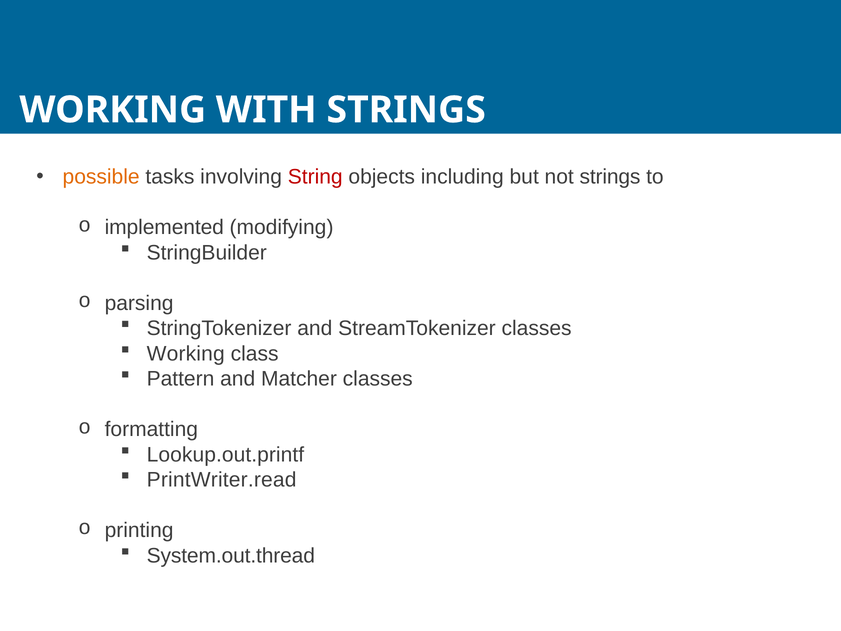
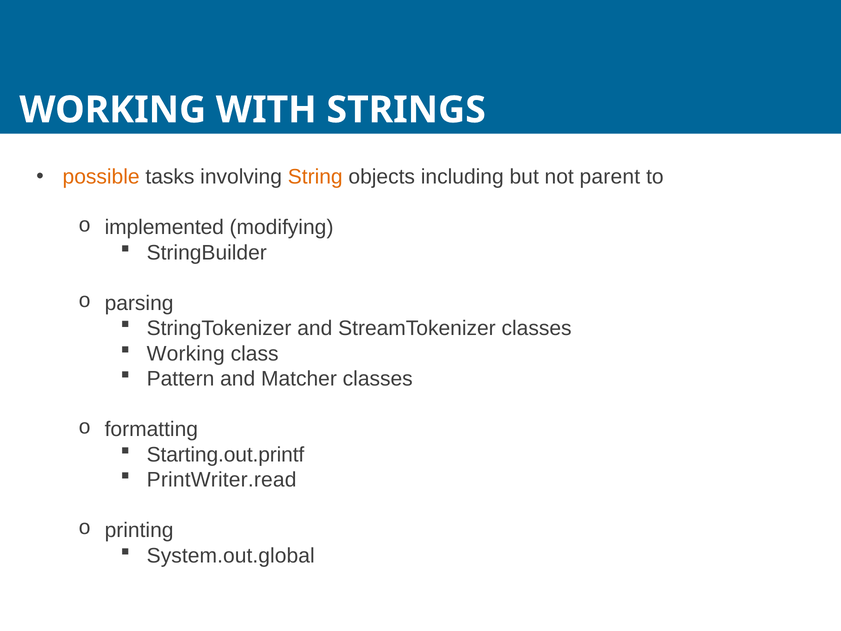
String colour: red -> orange (315, 177)
not strings: strings -> parent (610, 177)
Lookup.out.printf: Lookup.out.printf -> Starting.out.printf (226, 454)
System.out.thread: System.out.thread -> System.out.global (231, 555)
